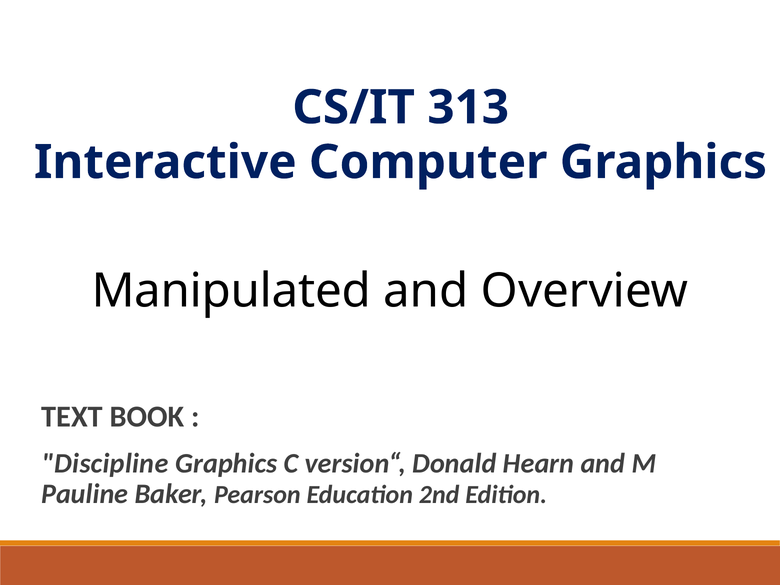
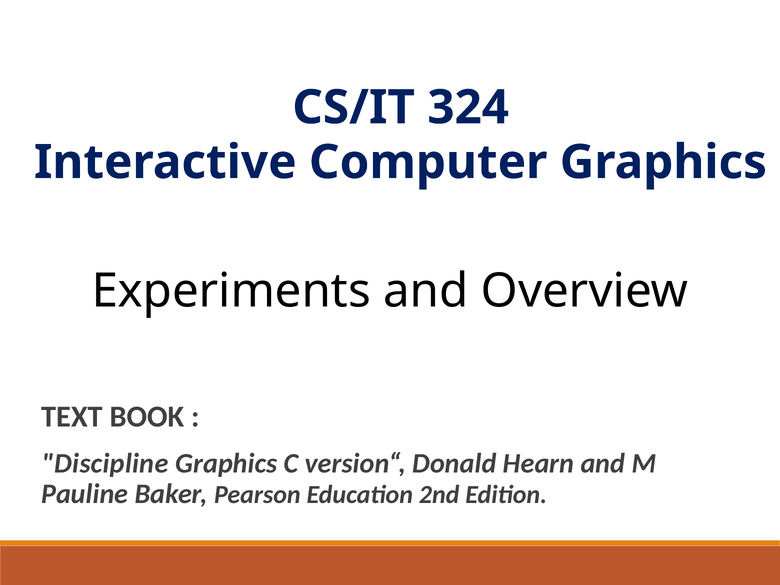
313: 313 -> 324 (468, 108)
Manipulated: Manipulated -> Experiments (231, 291)
